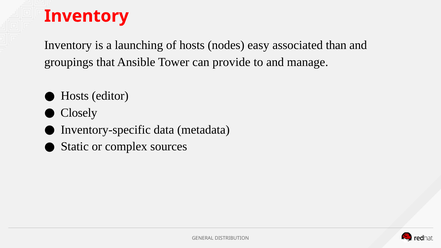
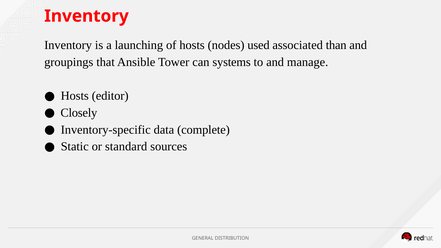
easy: easy -> used (259, 45)
provide: provide -> systems (232, 62)
metadata: metadata -> complete (203, 130)
complex: complex -> standard (126, 147)
